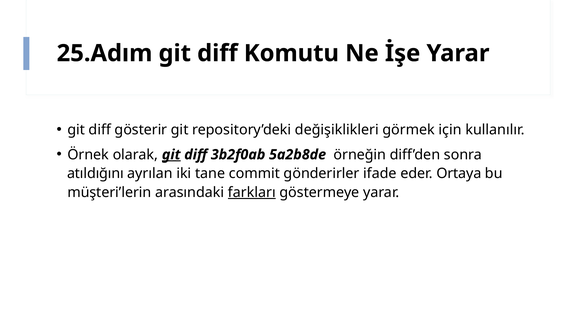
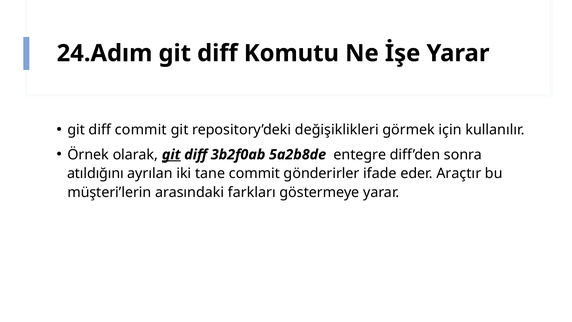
25.Adım: 25.Adım -> 24.Adım (104, 53)
diff gösterir: gösterir -> commit (141, 130)
örneğin: örneğin -> entegre (360, 155)
Ortaya: Ortaya -> Araçtır (459, 173)
farkları underline: present -> none (252, 192)
